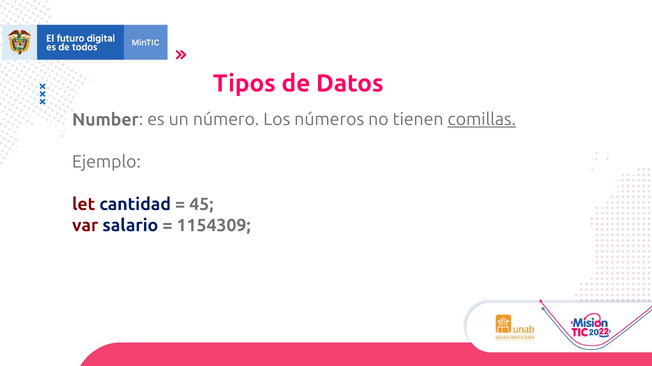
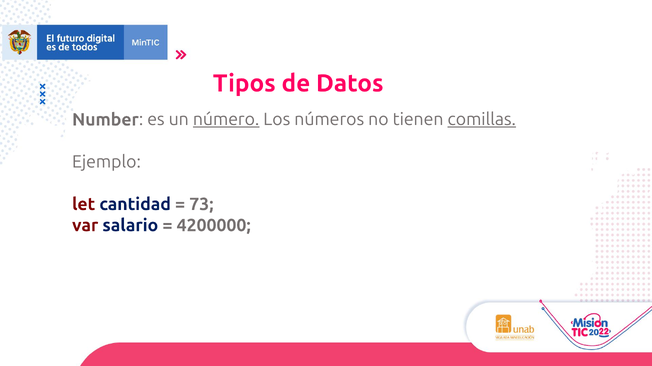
número underline: none -> present (226, 120)
45: 45 -> 73 (201, 205)
1154309: 1154309 -> 4200000 (214, 226)
